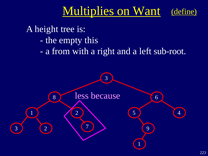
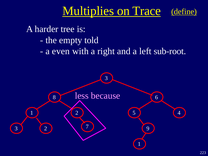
Want: Want -> Trace (147, 11)
height: height -> harder (47, 29)
this: this -> told (92, 40)
from: from -> even (61, 51)
